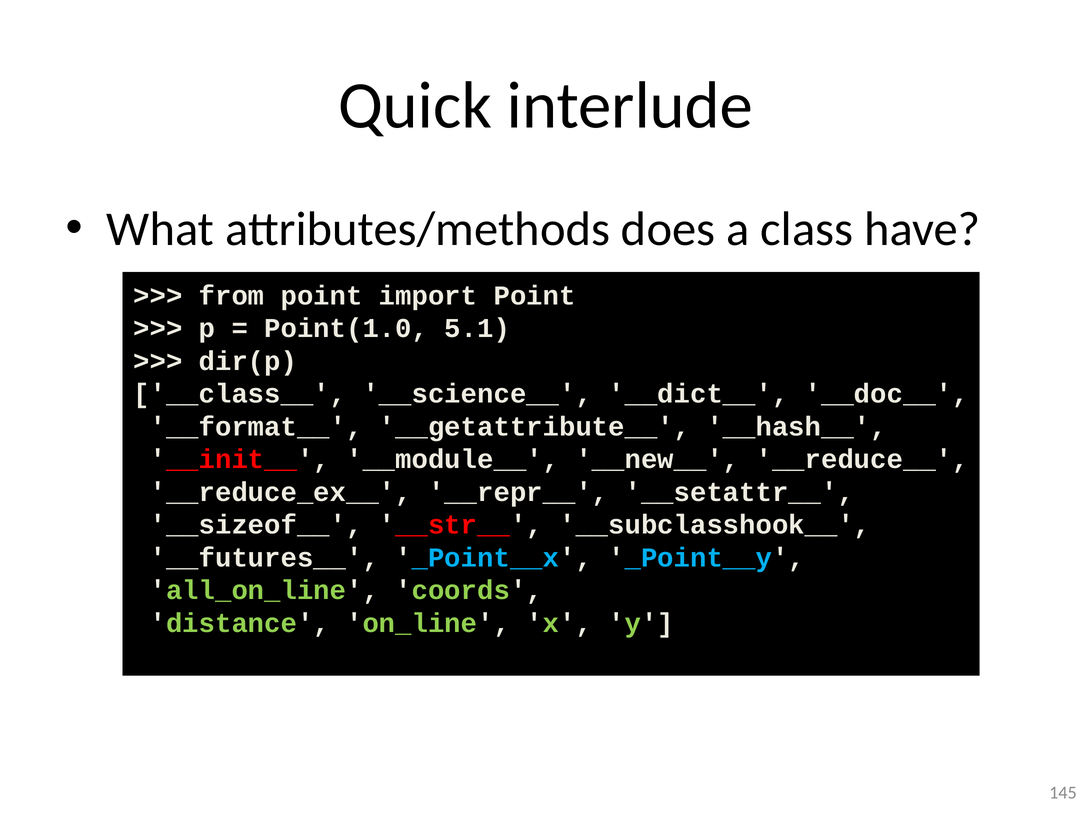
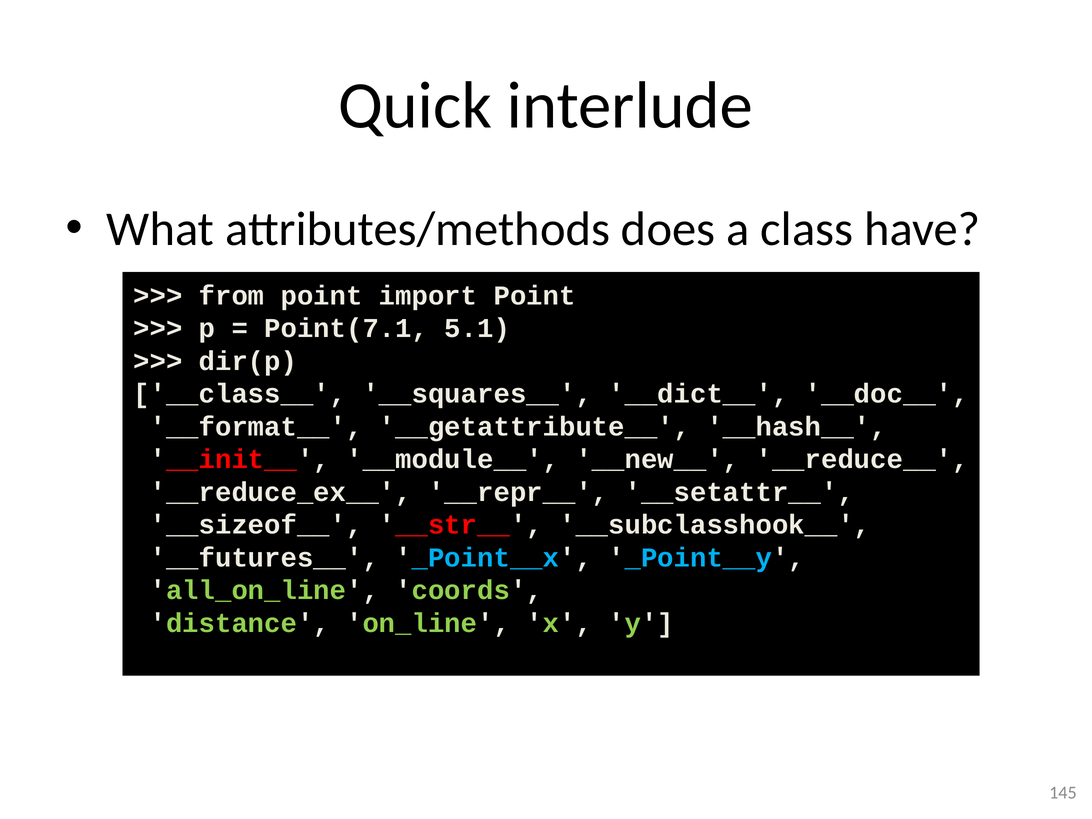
Point(1.0: Point(1.0 -> Point(7.1 (346, 328)
__science__: __science__ -> __squares__ (477, 394)
